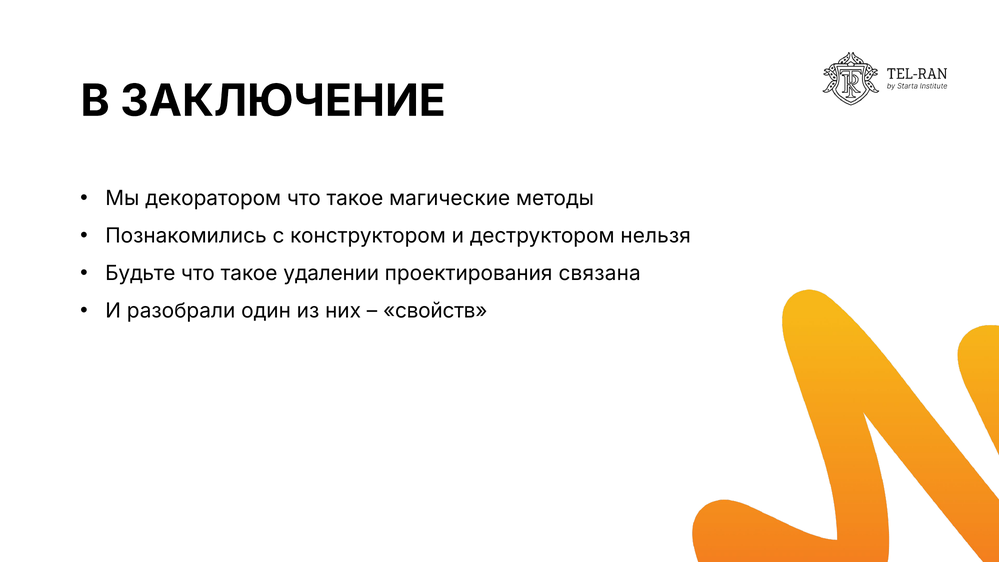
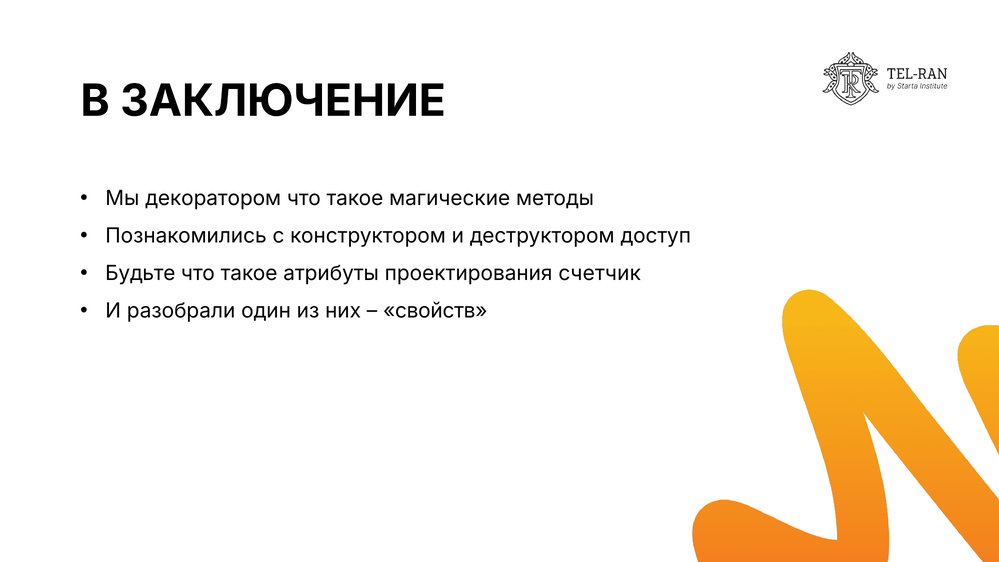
нельзя: нельзя -> доступ (656, 236)
удалении: удалении -> атрибуты (331, 273)
связана: связана -> счетчик (600, 273)
